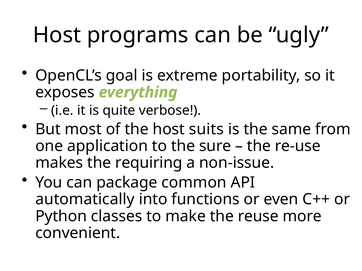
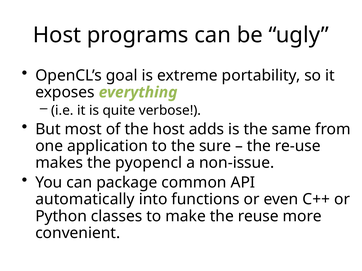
suits: suits -> adds (206, 129)
requiring: requiring -> pyopencl (149, 163)
